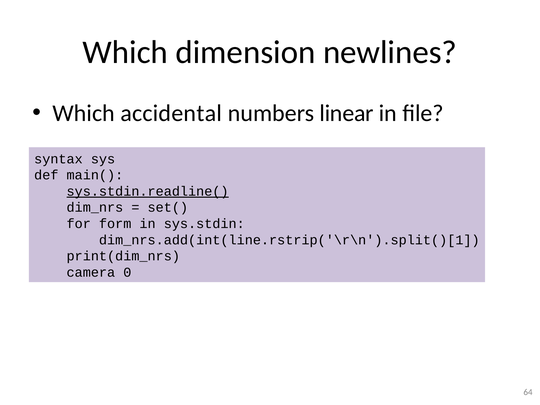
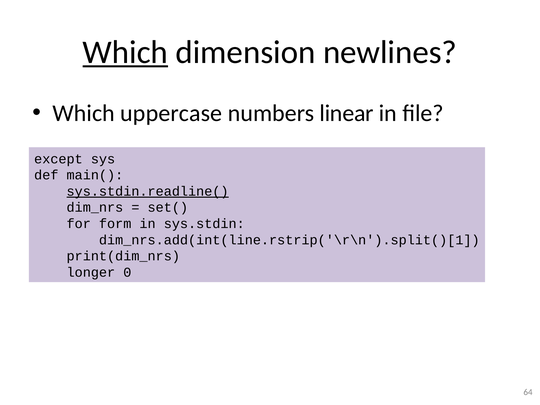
Which underline: none -> present (125, 52)
accidental: accidental -> uppercase (171, 113)
syntax: syntax -> except (58, 159)
camera: camera -> longer (91, 272)
